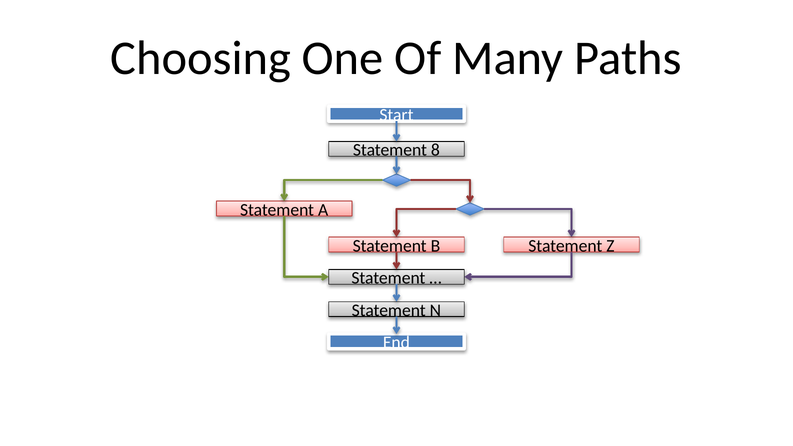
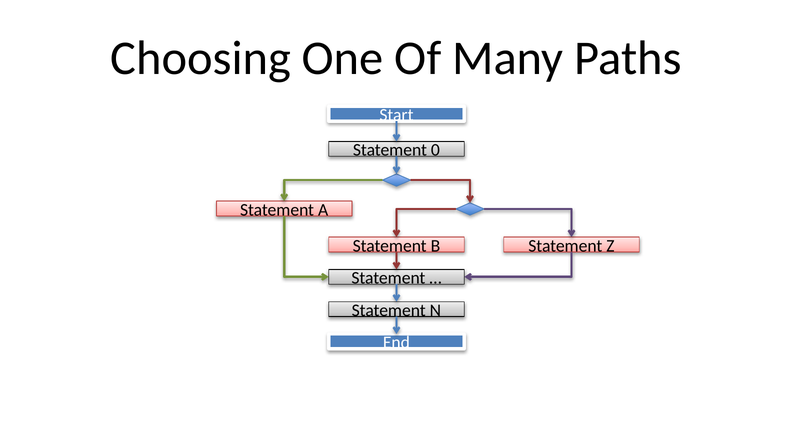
8: 8 -> 0 (435, 150)
